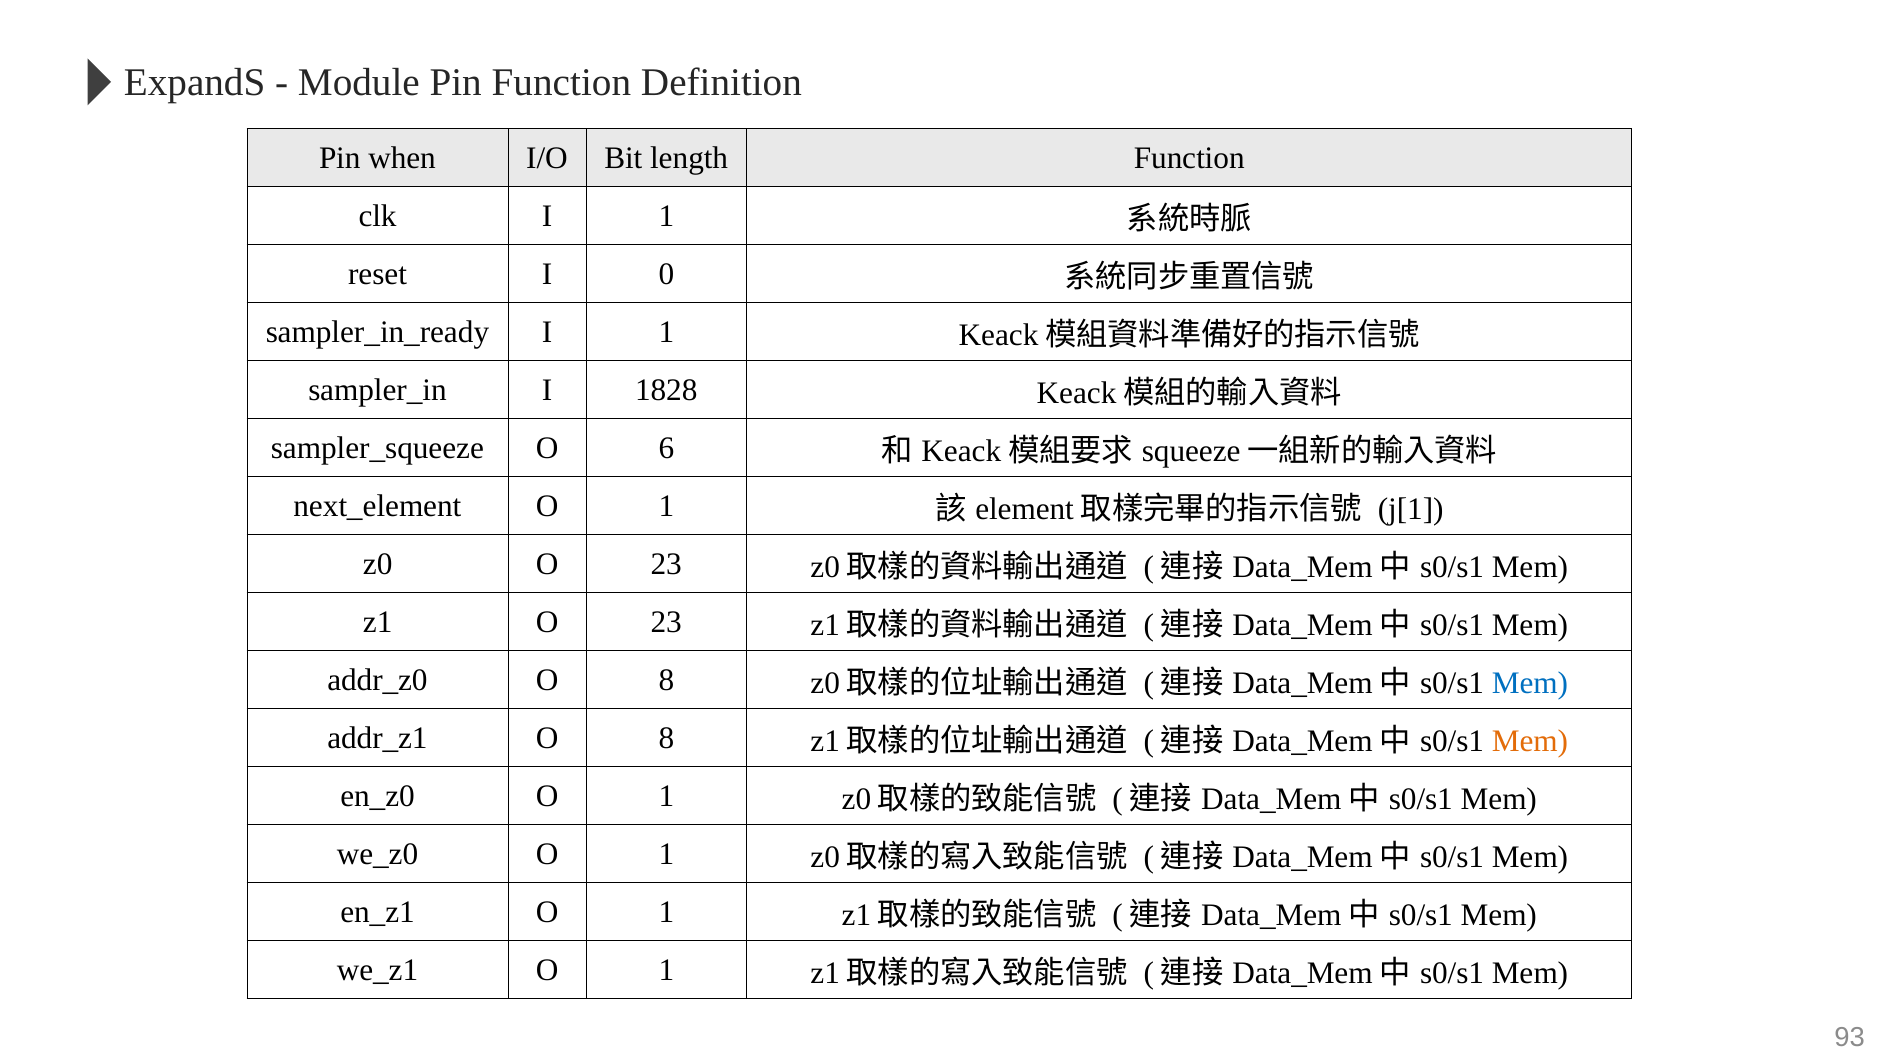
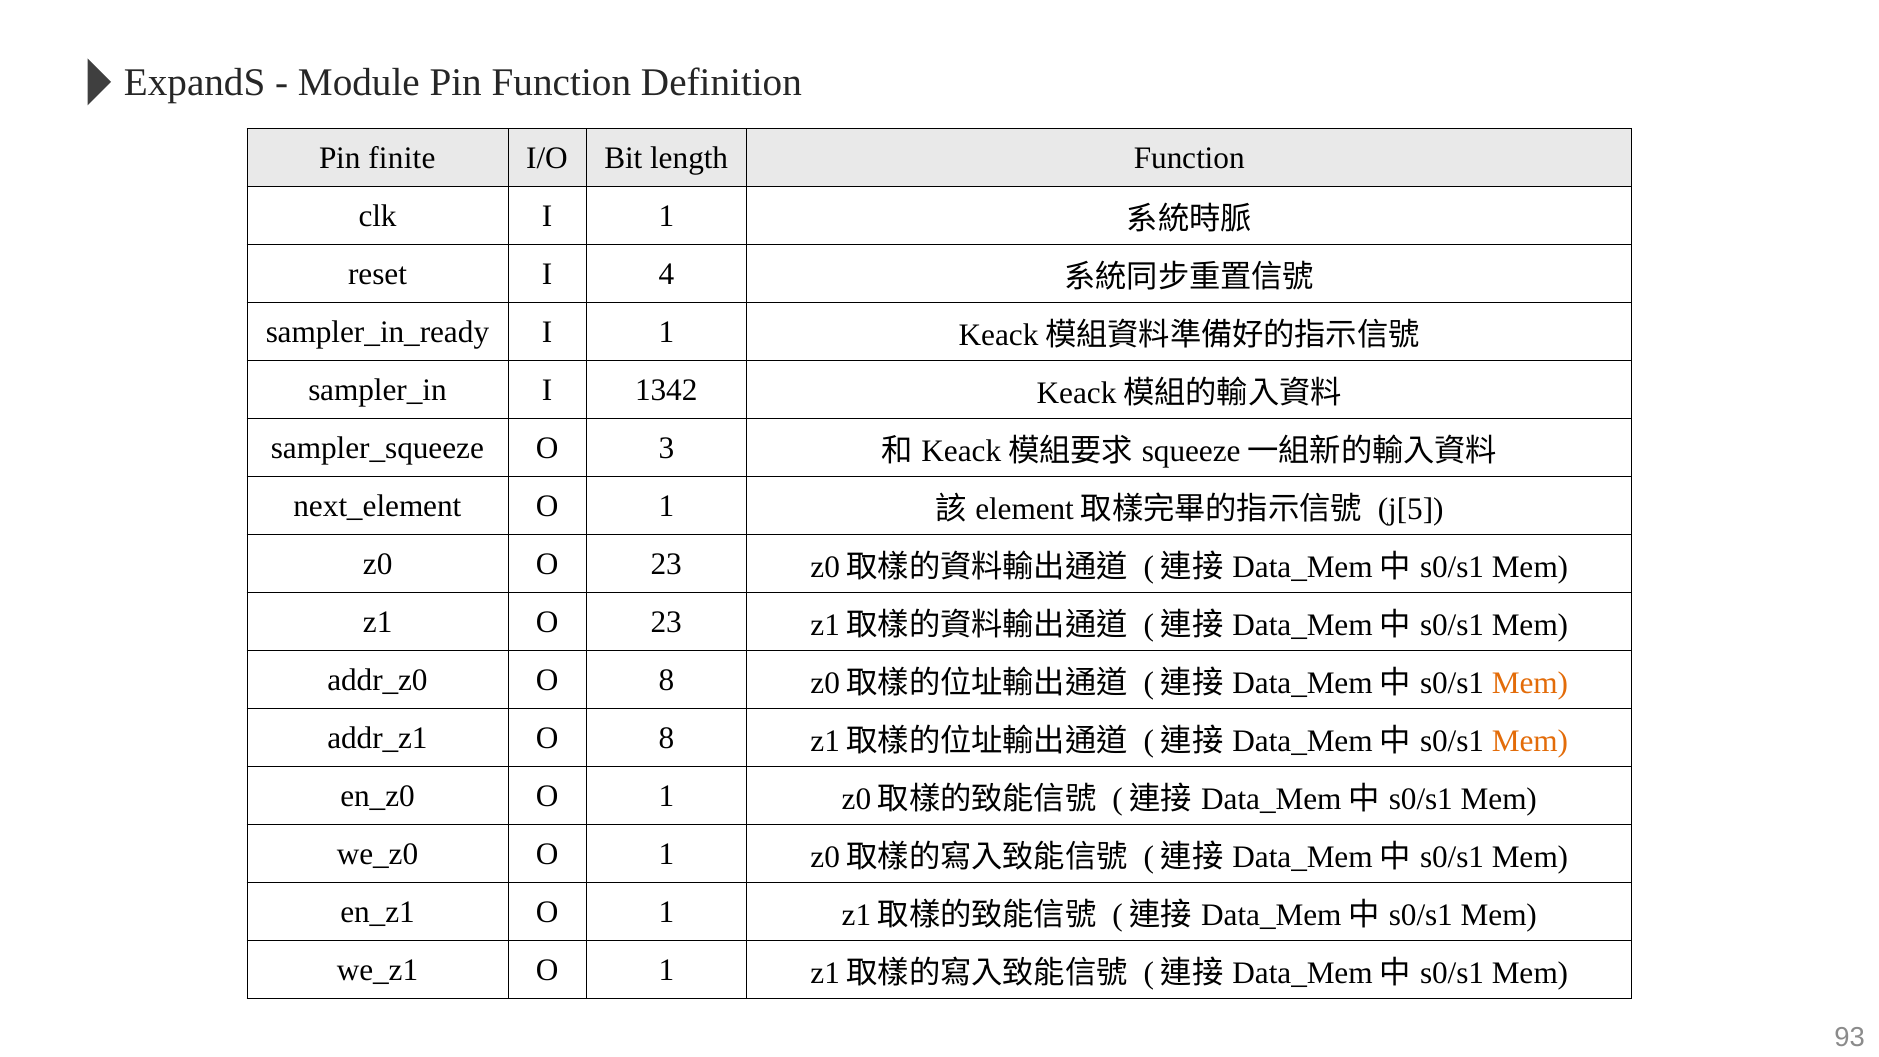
when: when -> finite (402, 158)
0: 0 -> 4 (666, 274)
1828: 1828 -> 1342 (666, 390)
6: 6 -> 3 (666, 448)
j[1: j[1 -> j[5 (1411, 509)
Mem colour: blue -> orange (1530, 683)
